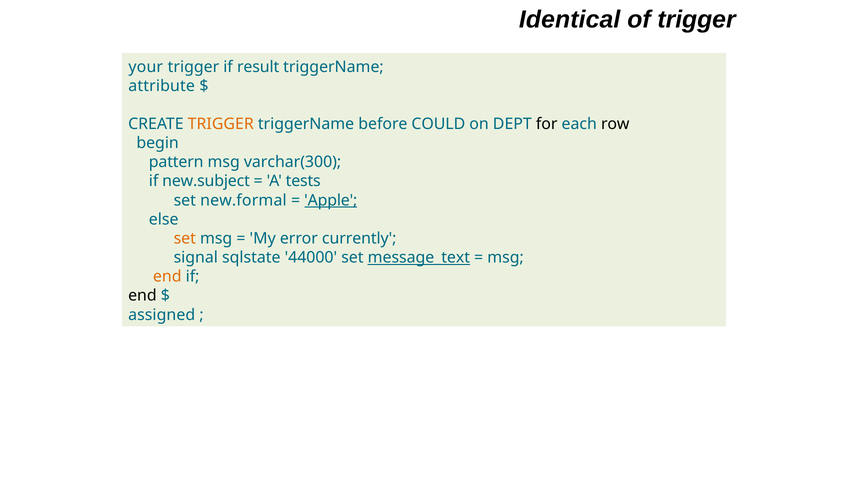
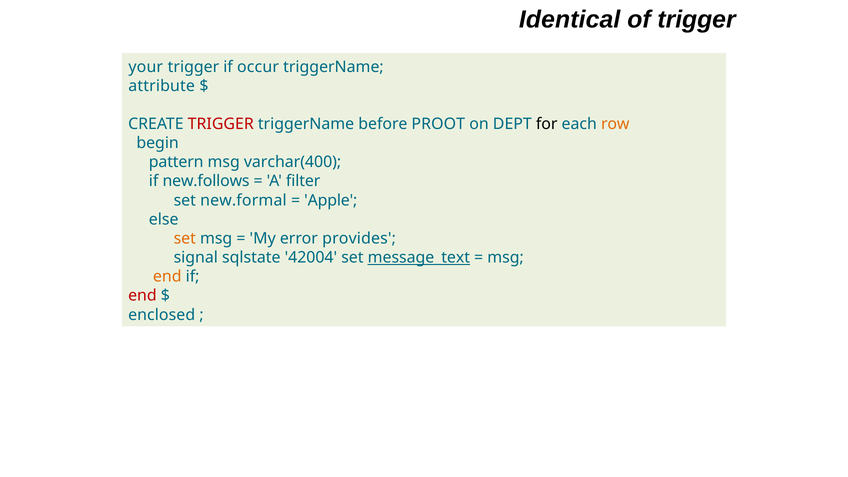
result: result -> occur (258, 67)
TRIGGER colour: orange -> red (221, 124)
COULD: COULD -> PROOT (438, 124)
row colour: black -> orange (615, 124)
varchar(300: varchar(300 -> varchar(400 (293, 162)
new.subject: new.subject -> new.follows (206, 181)
tests: tests -> filter (303, 181)
Apple underline: present -> none (331, 200)
currently: currently -> provides (359, 239)
44000: 44000 -> 42004 (311, 258)
end colour: black -> red (142, 296)
assigned: assigned -> enclosed (162, 315)
